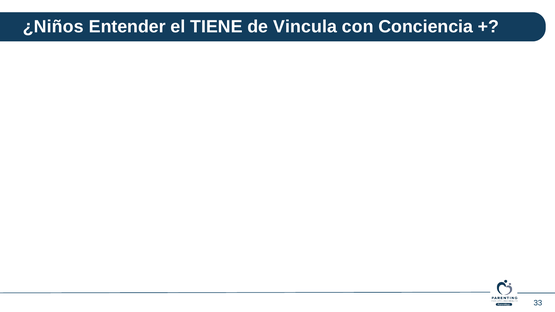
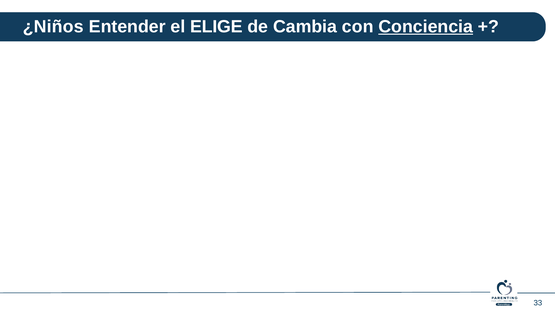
TIENE: TIENE -> ELIGE (217, 27)
Vincula: Vincula -> Cambia (305, 27)
Conciencia underline: none -> present (426, 27)
